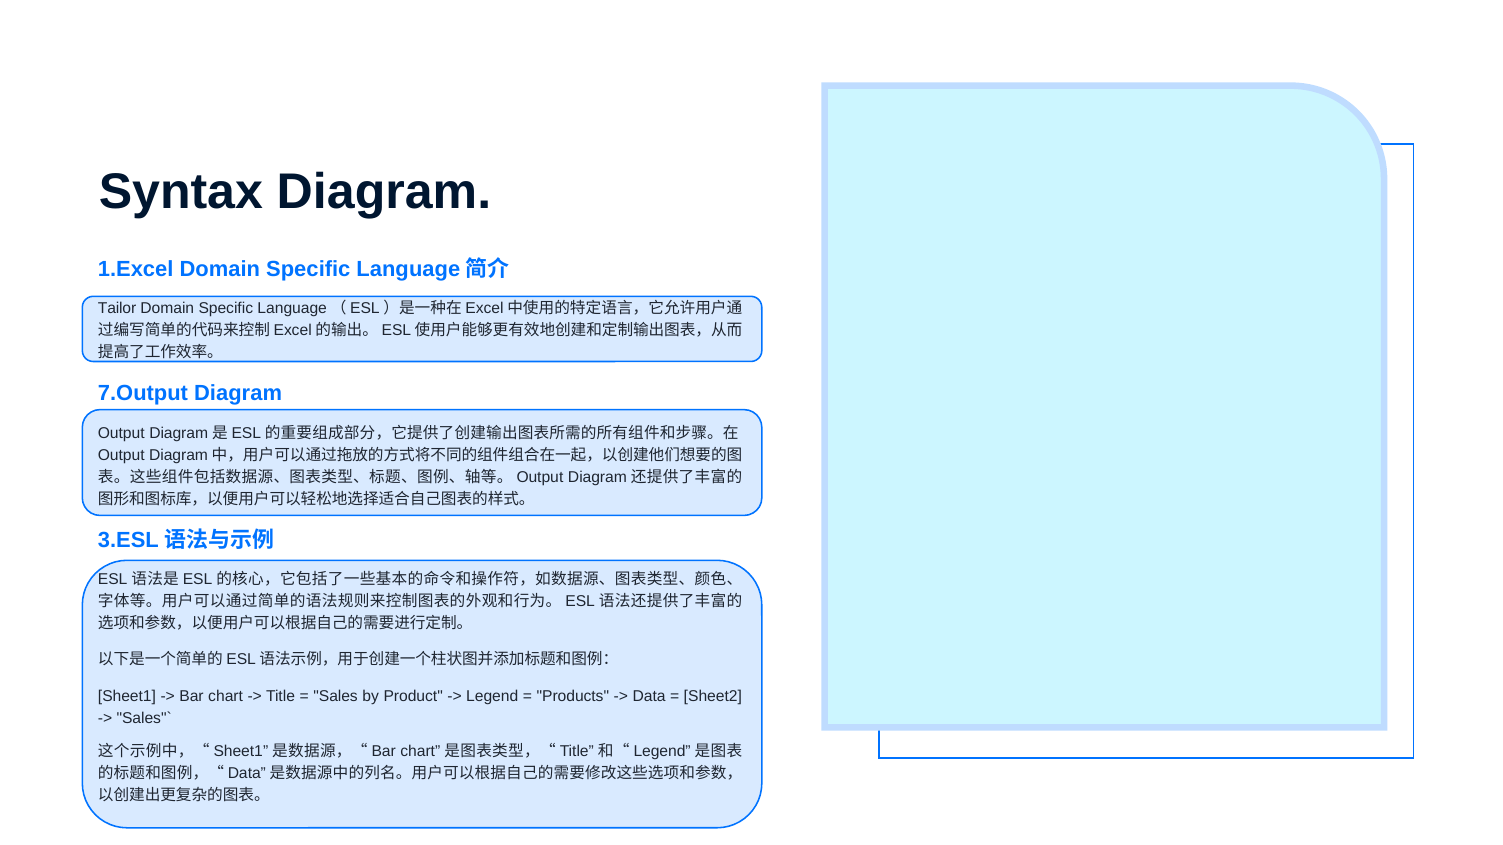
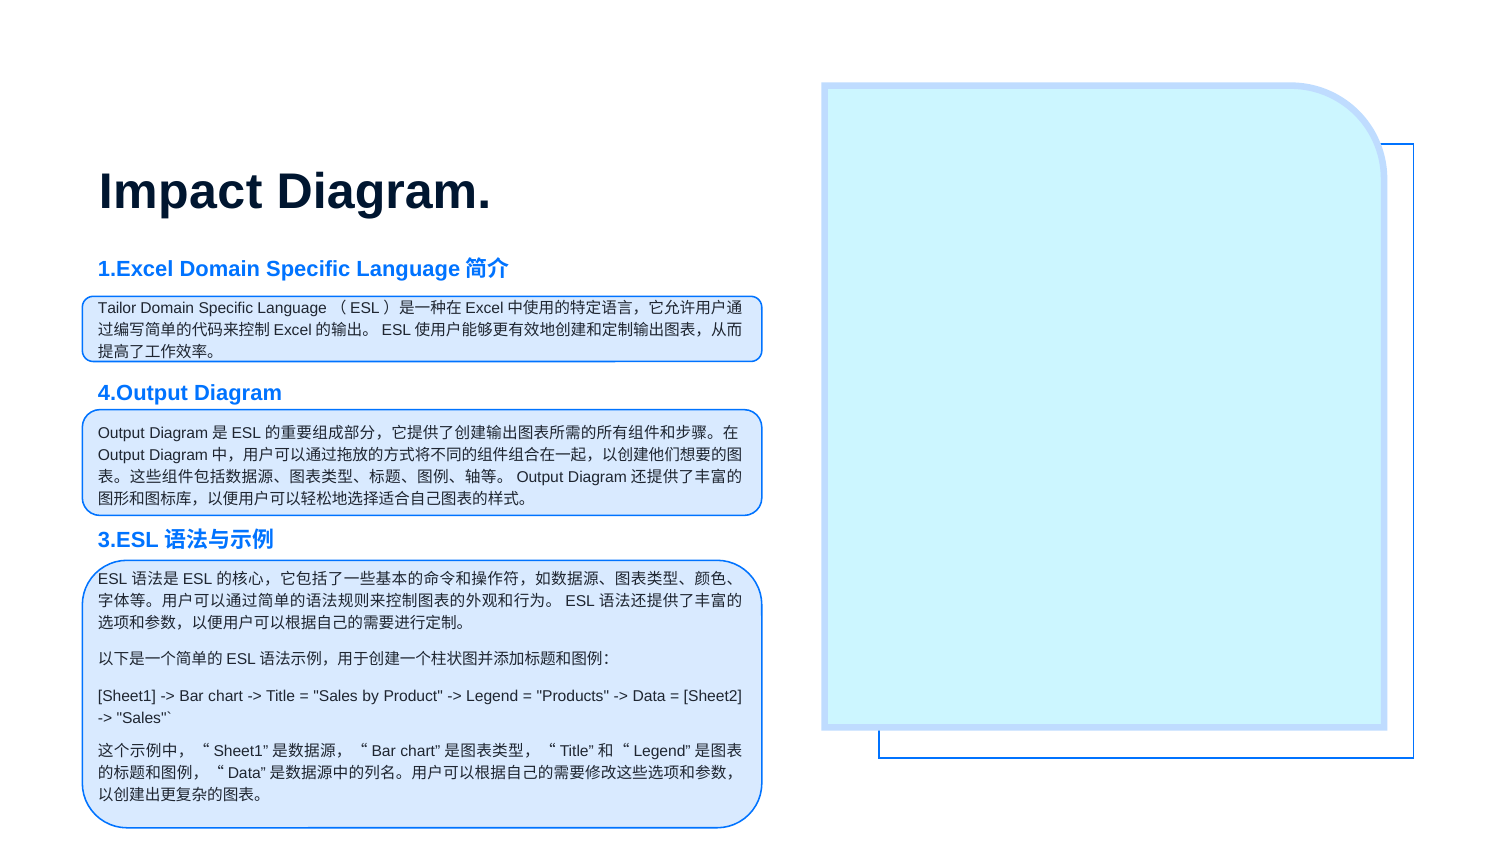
Syntax: Syntax -> Impact (181, 192)
7.Output: 7.Output -> 4.Output (143, 394)
